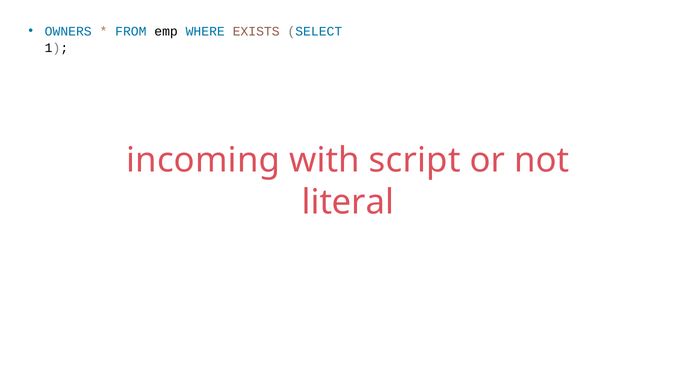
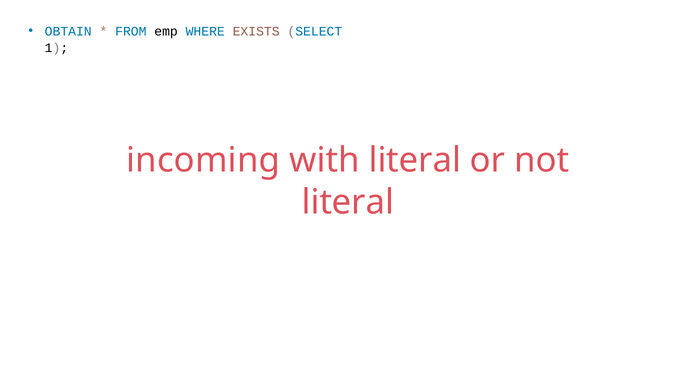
OWNERS: OWNERS -> OBTAIN (68, 31)
with script: script -> literal (415, 161)
